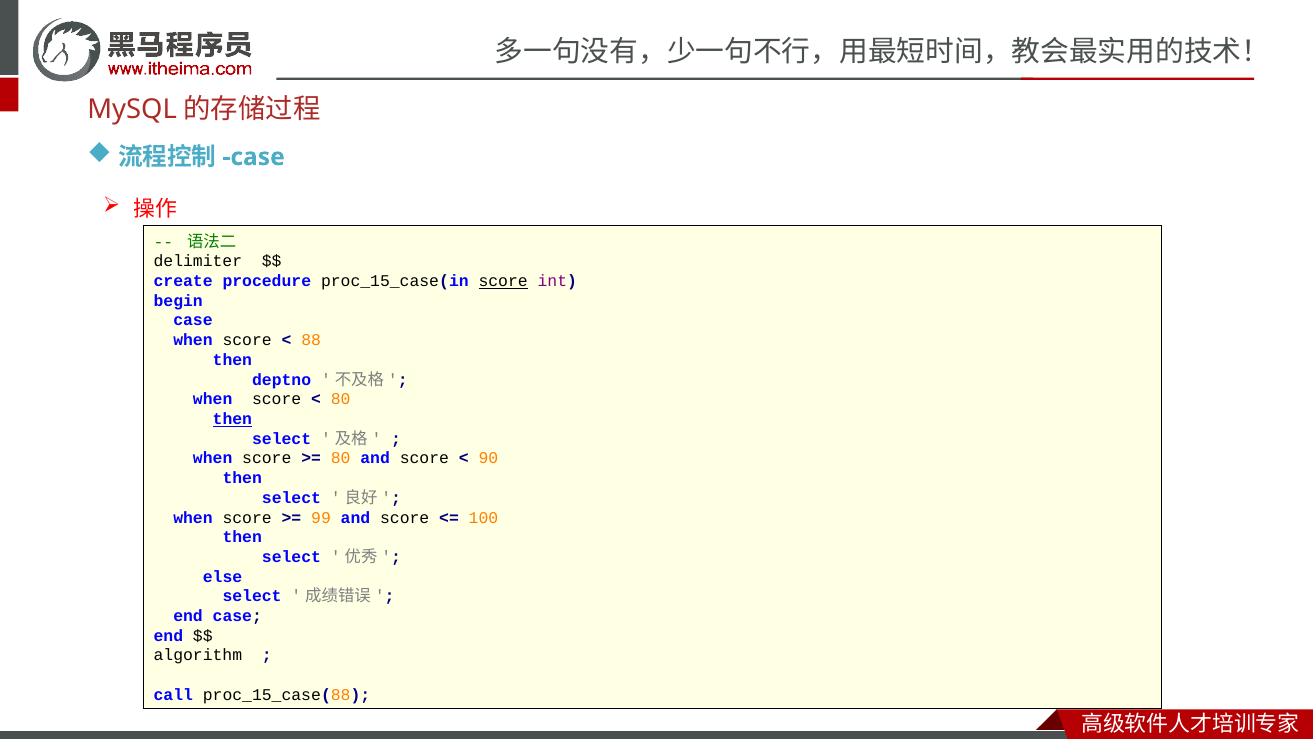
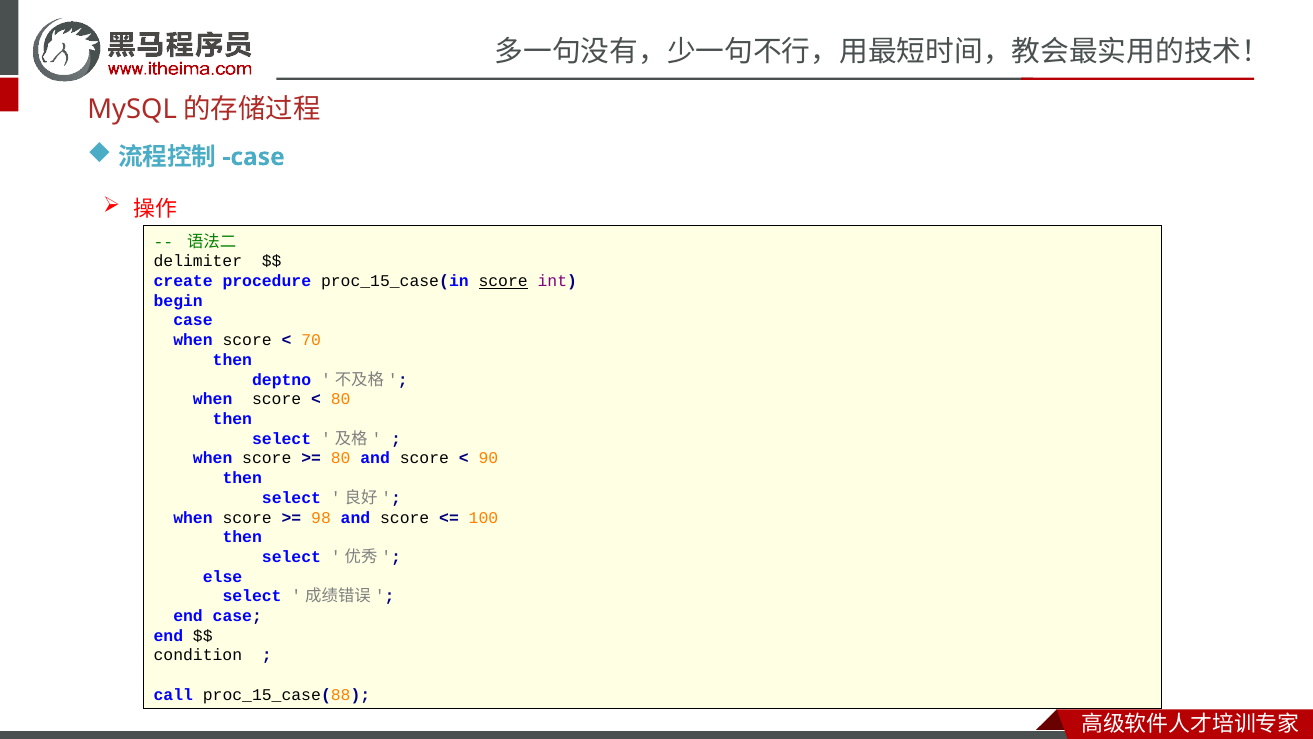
88: 88 -> 70 (311, 340)
then underline: present -> none (232, 419)
99: 99 -> 98 (321, 517)
algorithm: algorithm -> condition (198, 655)
